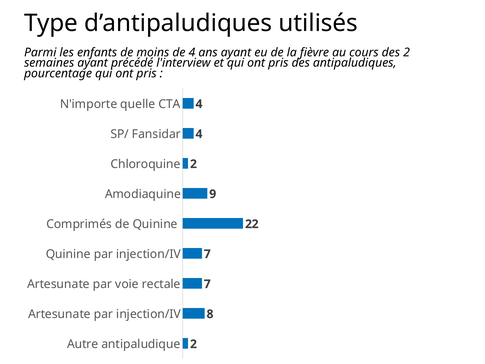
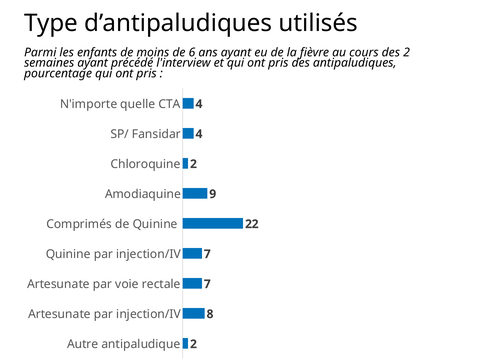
de 4: 4 -> 6 (192, 52)
